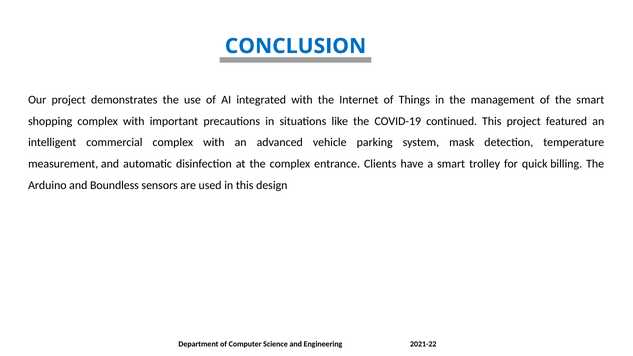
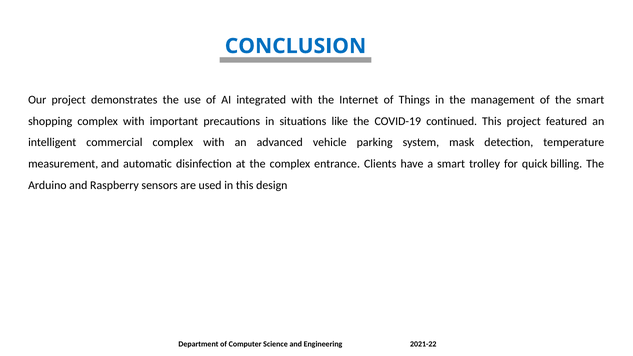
Boundless: Boundless -> Raspberry (114, 185)
